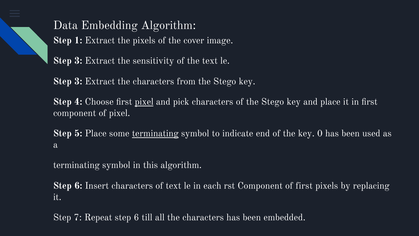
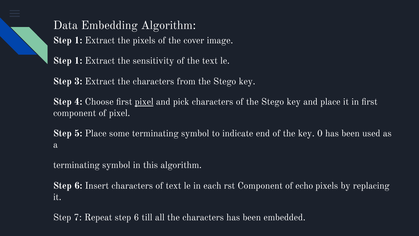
3: 3 -> 1 (78, 61)
terminating underline: present -> none (155, 133)
of first: first -> echo (304, 186)
